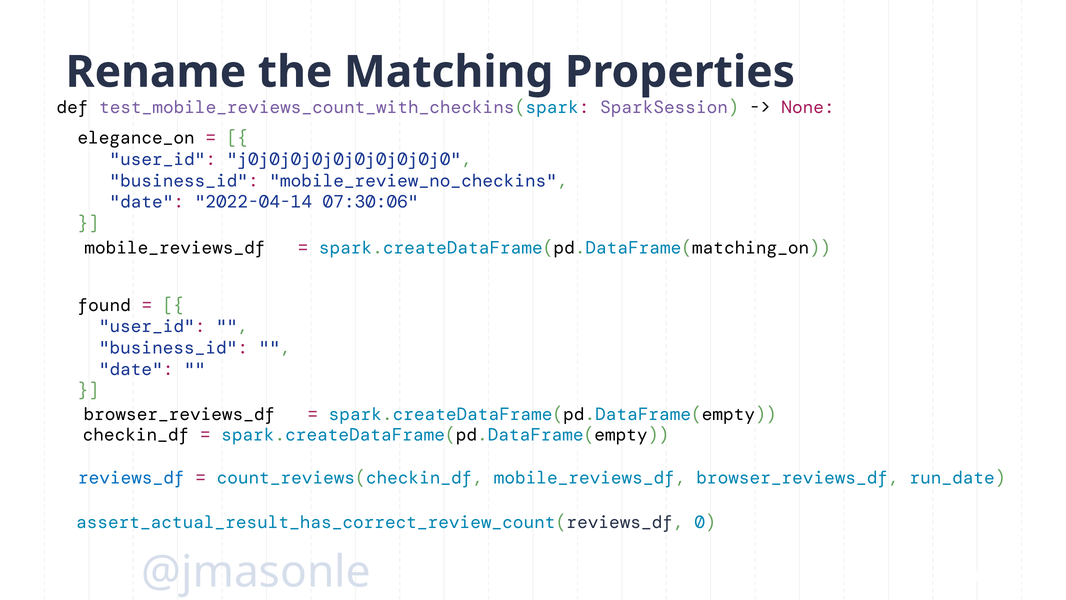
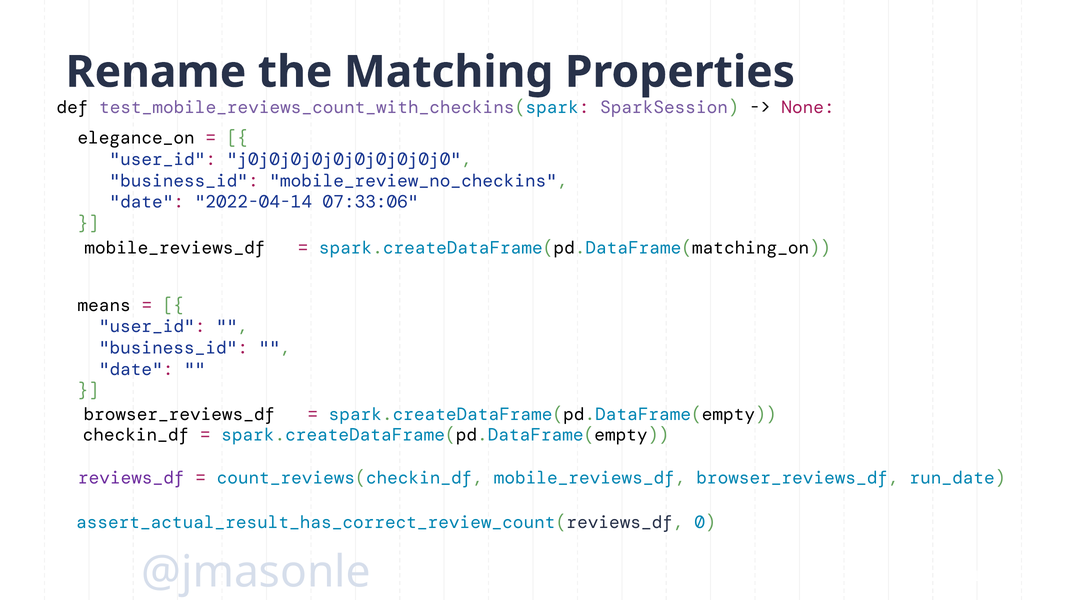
07:30:06: 07:30:06 -> 07:33:06 (371, 202)
found: found -> means (104, 305)
reviews_df colour: blue -> purple (131, 478)
